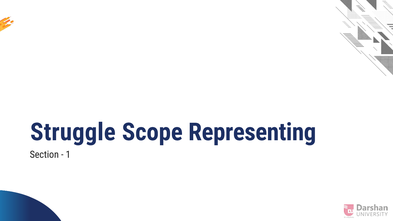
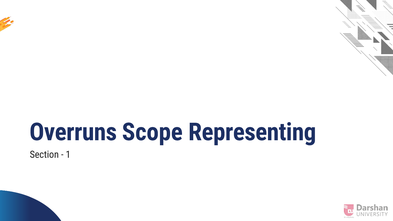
Struggle: Struggle -> Overruns (73, 132)
